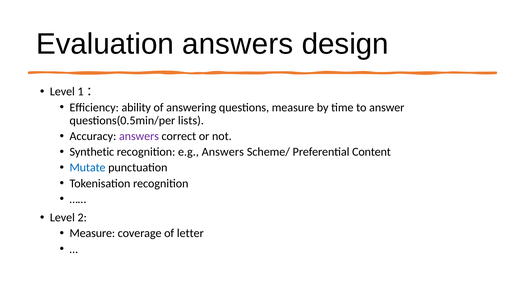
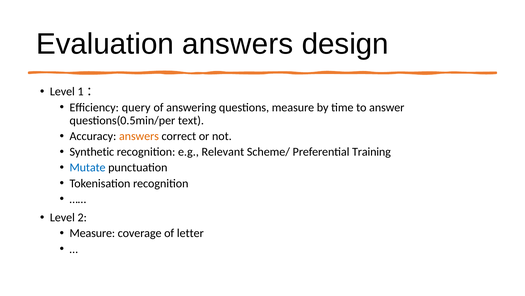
ability: ability -> query (136, 107)
lists: lists -> text (191, 120)
answers colour: purple -> orange (139, 136)
e.g Answers: Answers -> Relevant (223, 152)
Content: Content -> Training (371, 152)
